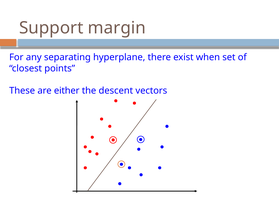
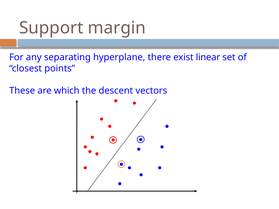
when: when -> linear (208, 57)
either: either -> which (67, 91)
